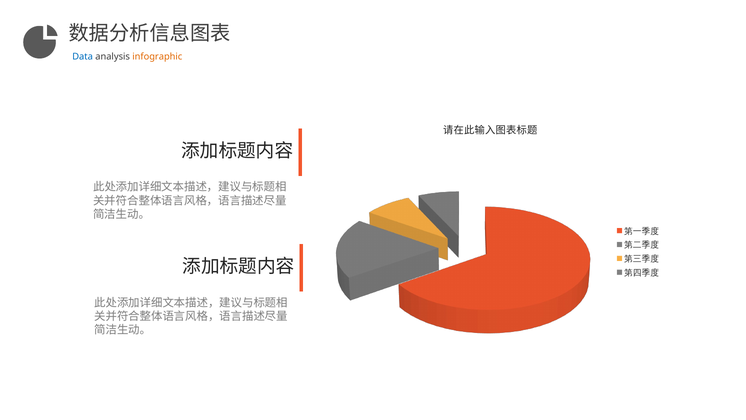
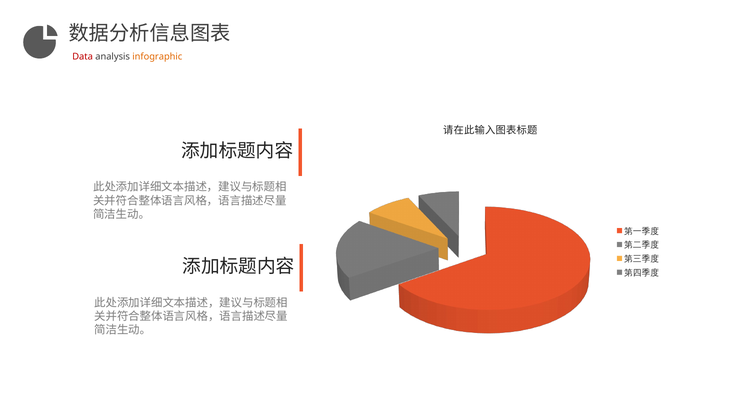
Data colour: blue -> red (83, 57)
